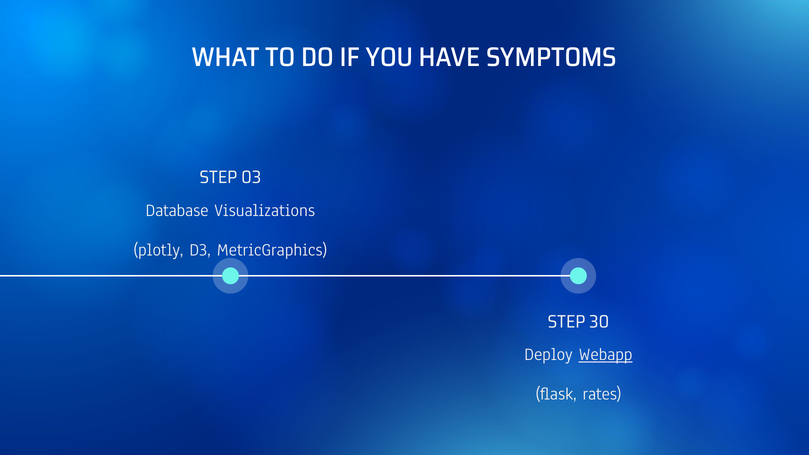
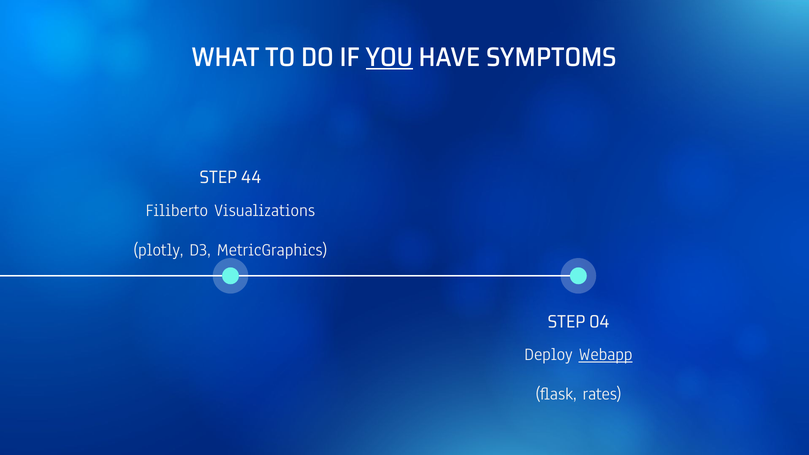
YOU underline: none -> present (389, 57)
03: 03 -> 44 (251, 177)
Database: Database -> Filiberto (177, 210)
30: 30 -> 04 (599, 322)
